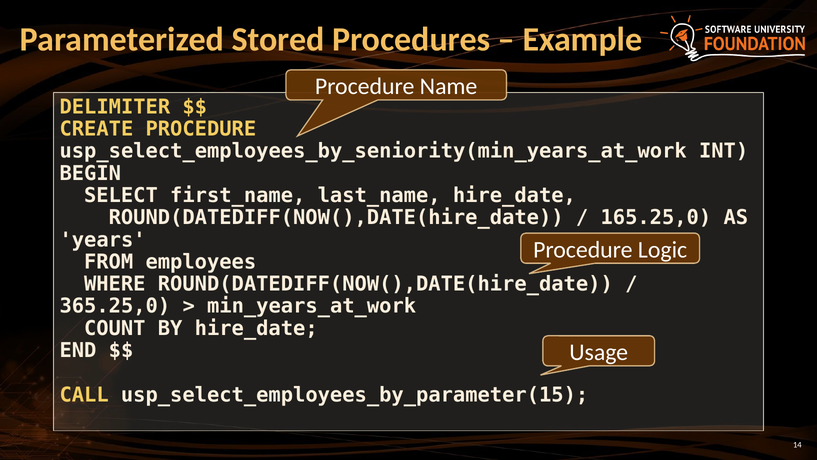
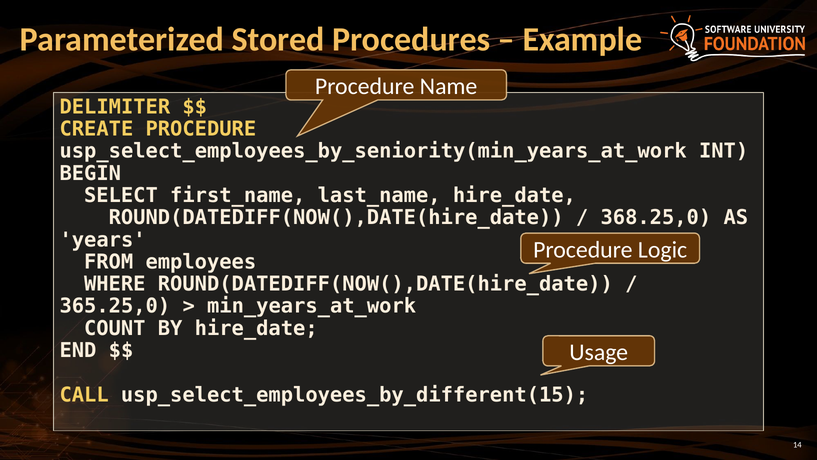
165.25,0: 165.25,0 -> 368.25,0 (656, 217)
usp_select_employees_by_parameter(15: usp_select_employees_by_parameter(15 -> usp_select_employees_by_different(15 (355, 394)
